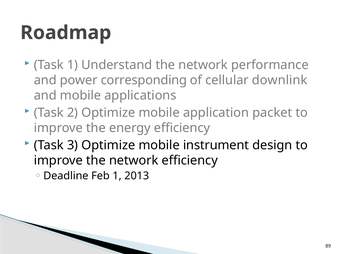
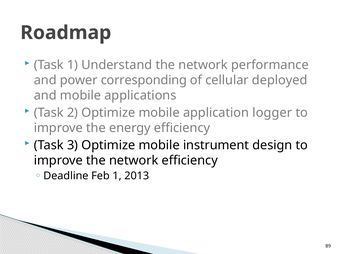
downlink: downlink -> deployed (280, 80)
packet: packet -> logger (272, 113)
